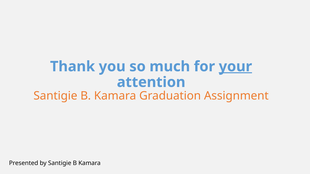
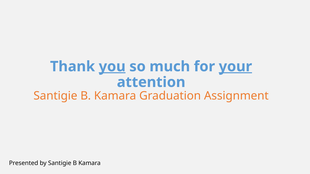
you underline: none -> present (112, 67)
